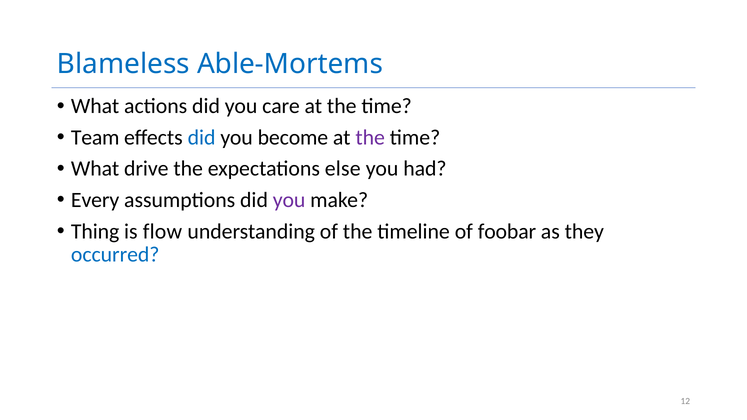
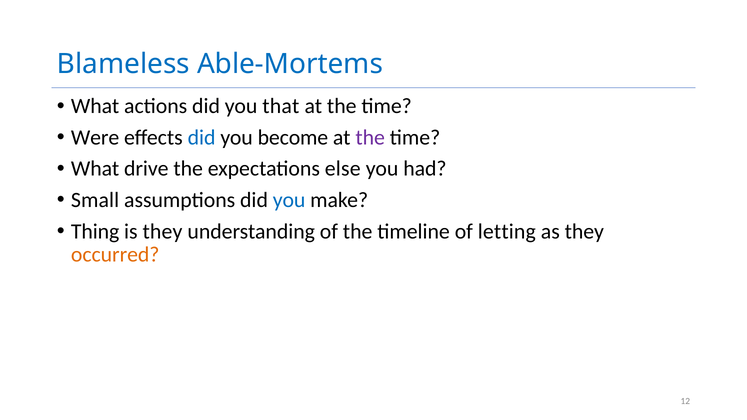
care: care -> that (281, 106)
Team: Team -> Were (95, 138)
Every: Every -> Small (95, 200)
you colour: purple -> blue (289, 200)
is flow: flow -> they (162, 231)
foobar: foobar -> letting (507, 231)
occurred colour: blue -> orange (115, 255)
